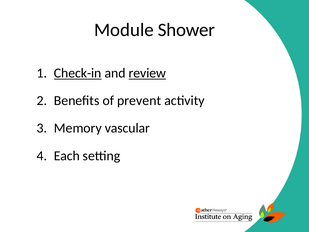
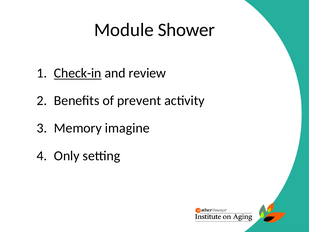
review underline: present -> none (147, 73)
vascular: vascular -> imagine (127, 128)
Each: Each -> Only (67, 156)
